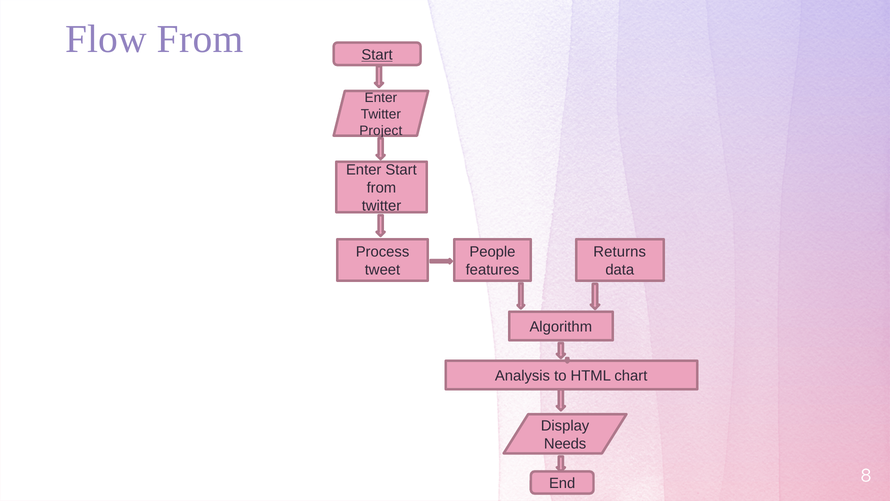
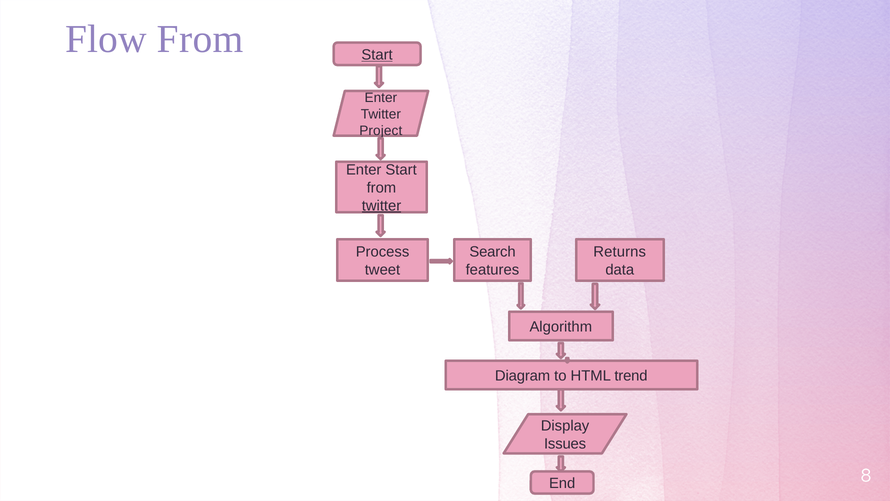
twitter underline: none -> present (382, 205)
People: People -> Search (493, 252)
Analysis: Analysis -> Diagram (523, 376)
chart: chart -> trend (631, 376)
Needs: Needs -> Issues (565, 443)
